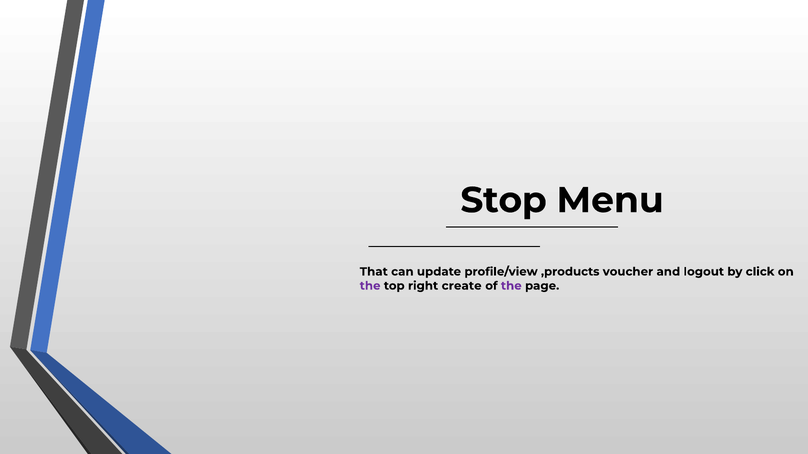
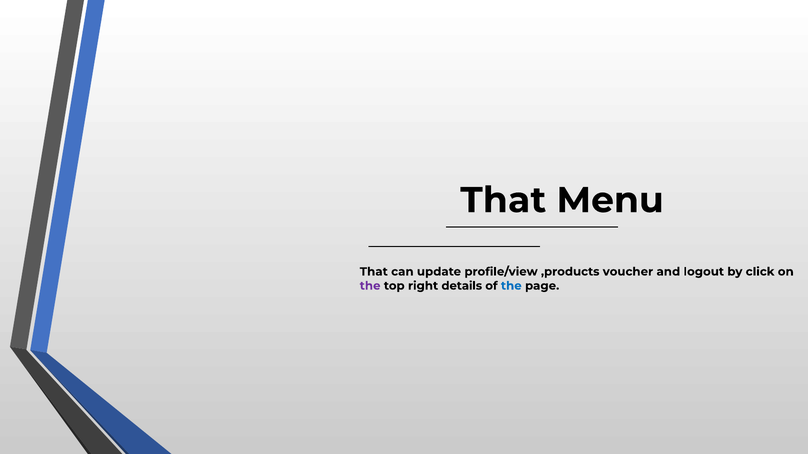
Stop: Stop -> That (503, 200)
create: create -> details (462, 286)
the colour: purple -> blue (511, 286)
